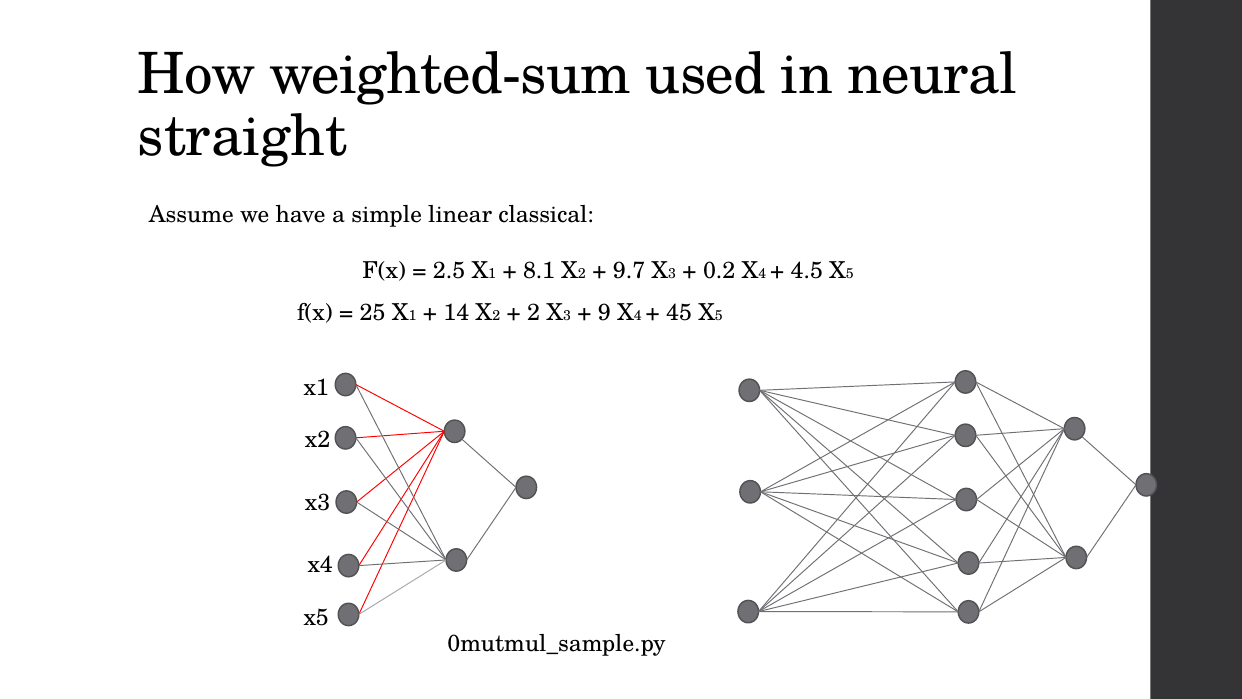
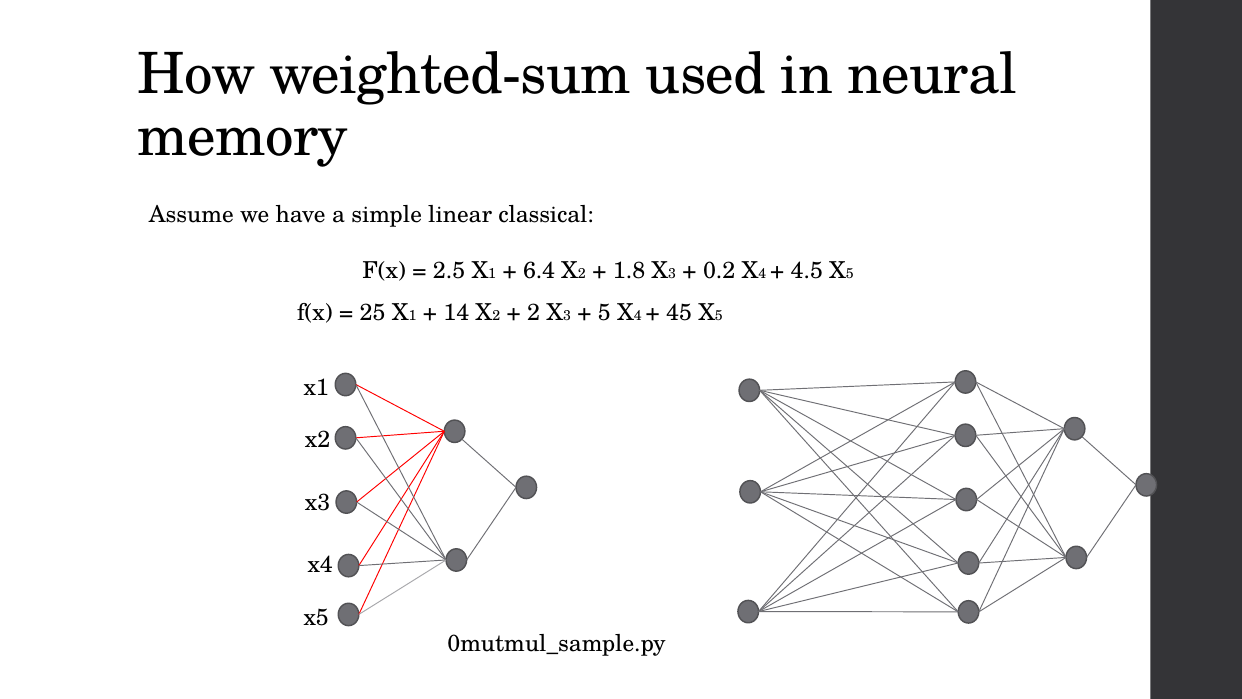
straight: straight -> memory (243, 137)
8.1: 8.1 -> 6.4 (539, 270)
9.7: 9.7 -> 1.8 (629, 270)
9: 9 -> 5 (604, 313)
